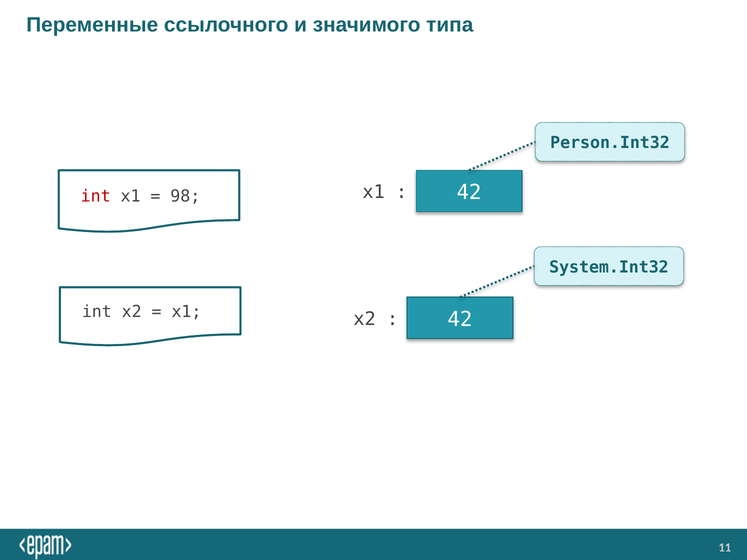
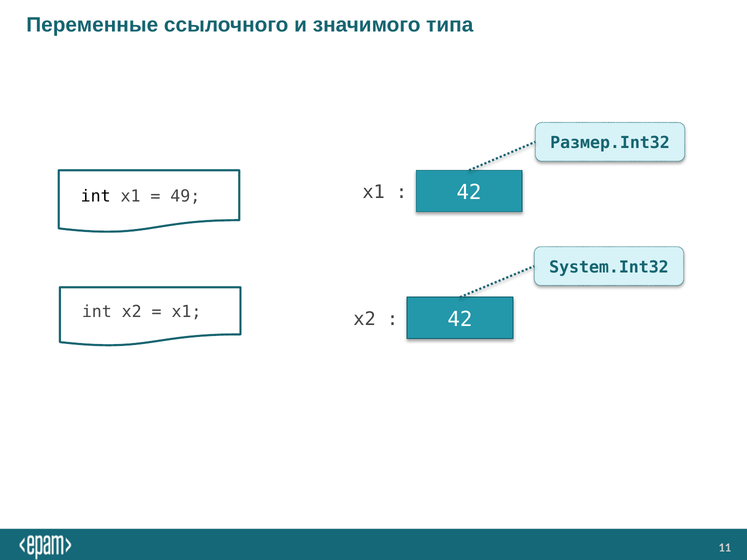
Person.Int32: Person.Int32 -> Размер.Int32 (610, 143)
int colour: red -> black (96, 196)
98: 98 -> 49 (185, 196)
